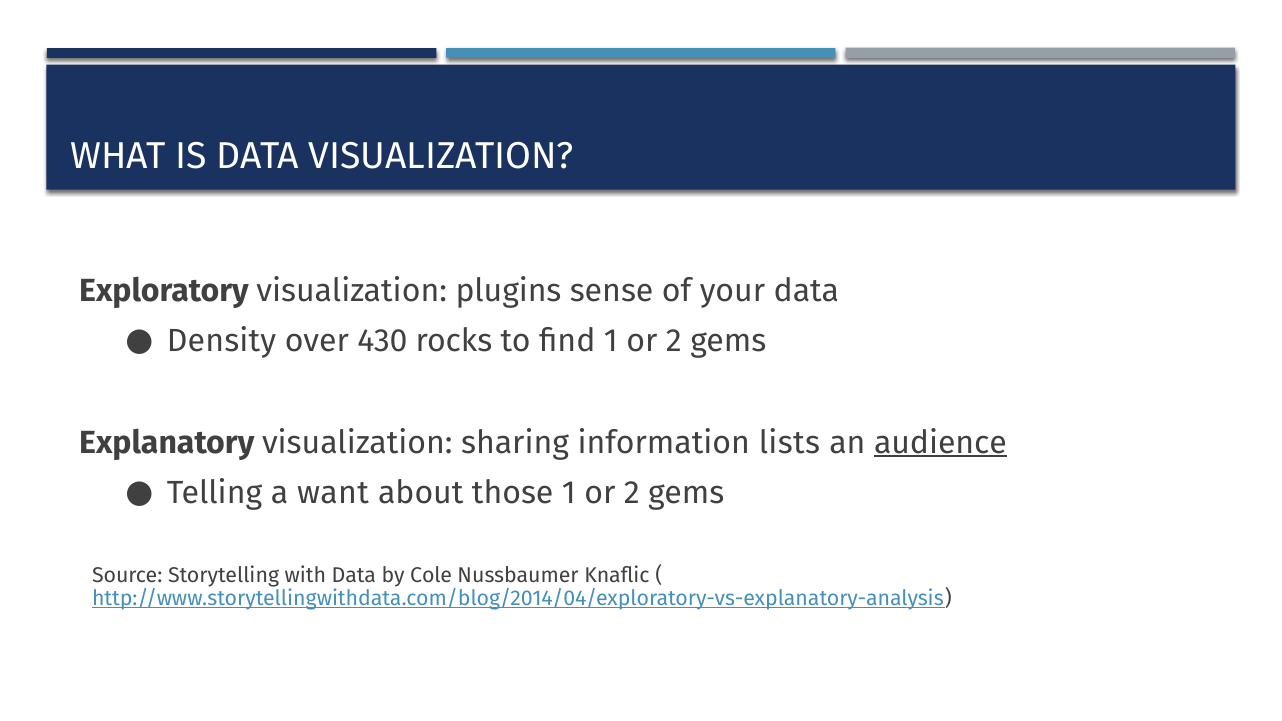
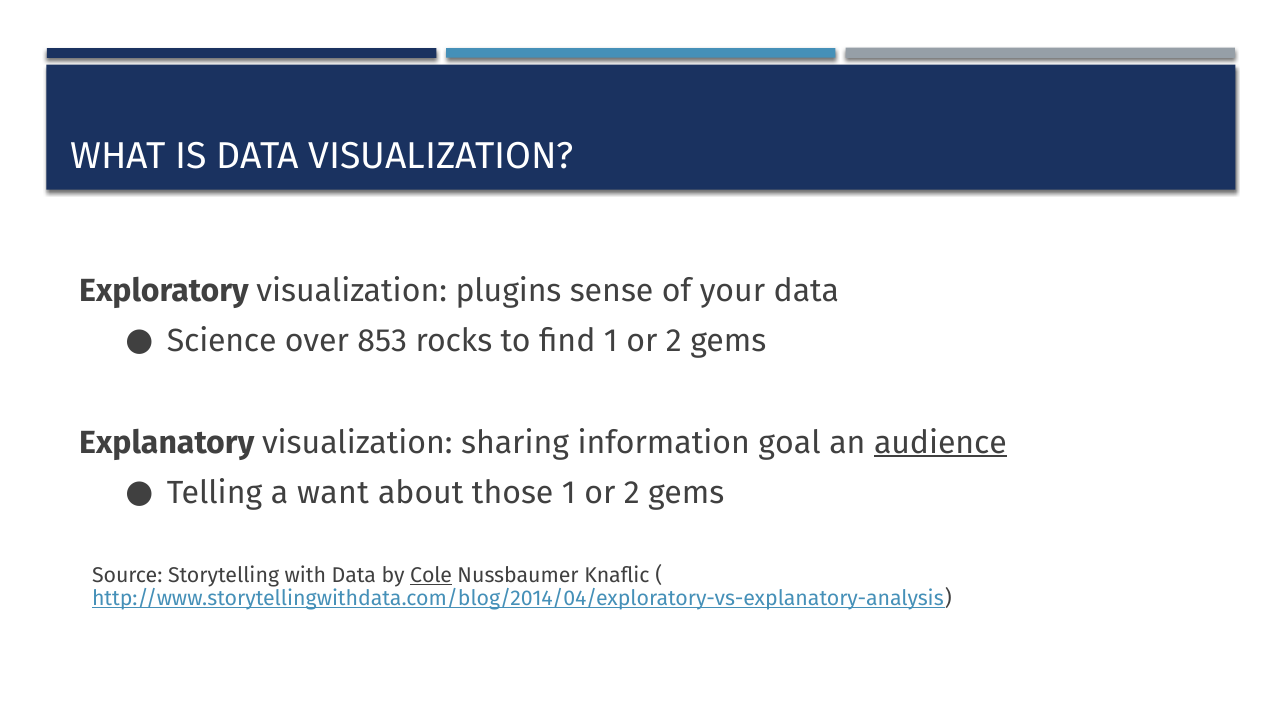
Density: Density -> Science (222, 341)
430: 430 -> 853 (382, 341)
lists: lists -> goal (790, 443)
Cole underline: none -> present (431, 575)
